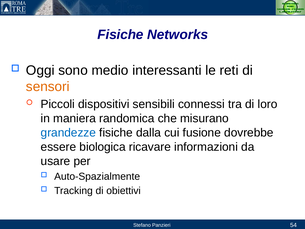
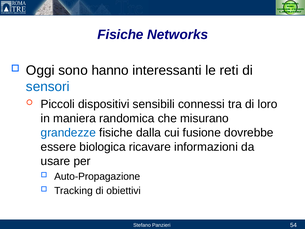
medio: medio -> hanno (110, 70)
sensori colour: orange -> blue (48, 87)
Auto-Spazialmente: Auto-Spazialmente -> Auto-Propagazione (97, 176)
